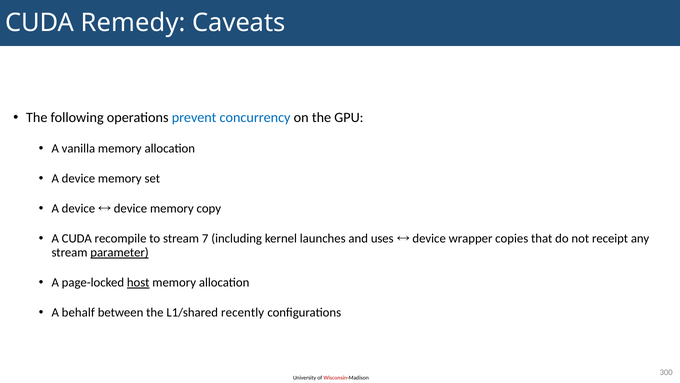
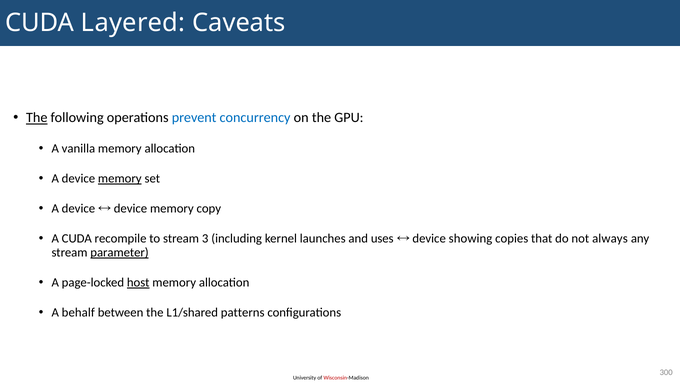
Remedy: Remedy -> Layered (133, 23)
The underline: none -> present (37, 118)
memory underline: none -> present (120, 178)
7: 7 -> 3 (205, 238)
wrapper: wrapper -> showing (471, 238)
receipt: receipt -> always (610, 238)
recently: recently -> patterns (243, 312)
